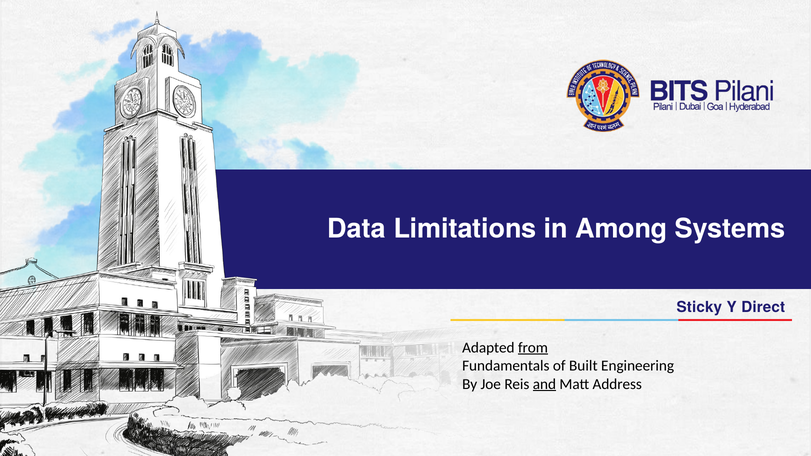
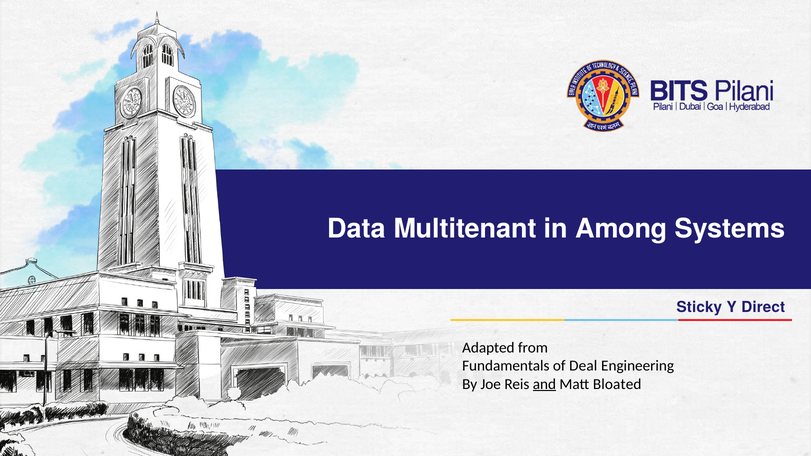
Limitations: Limitations -> Multitenant (465, 229)
from underline: present -> none (533, 348)
Built: Built -> Deal (583, 366)
Address: Address -> Bloated (617, 384)
